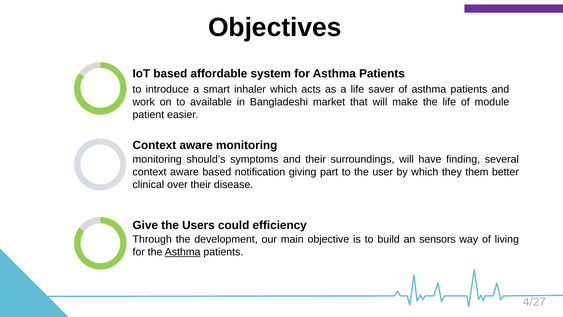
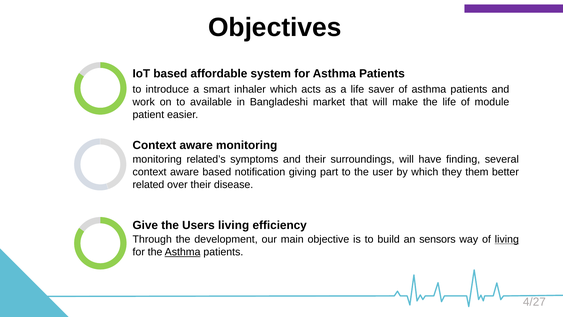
should’s: should’s -> related’s (206, 159)
clinical: clinical -> related (148, 184)
Users could: could -> living (234, 225)
living underline: none -> present (507, 239)
